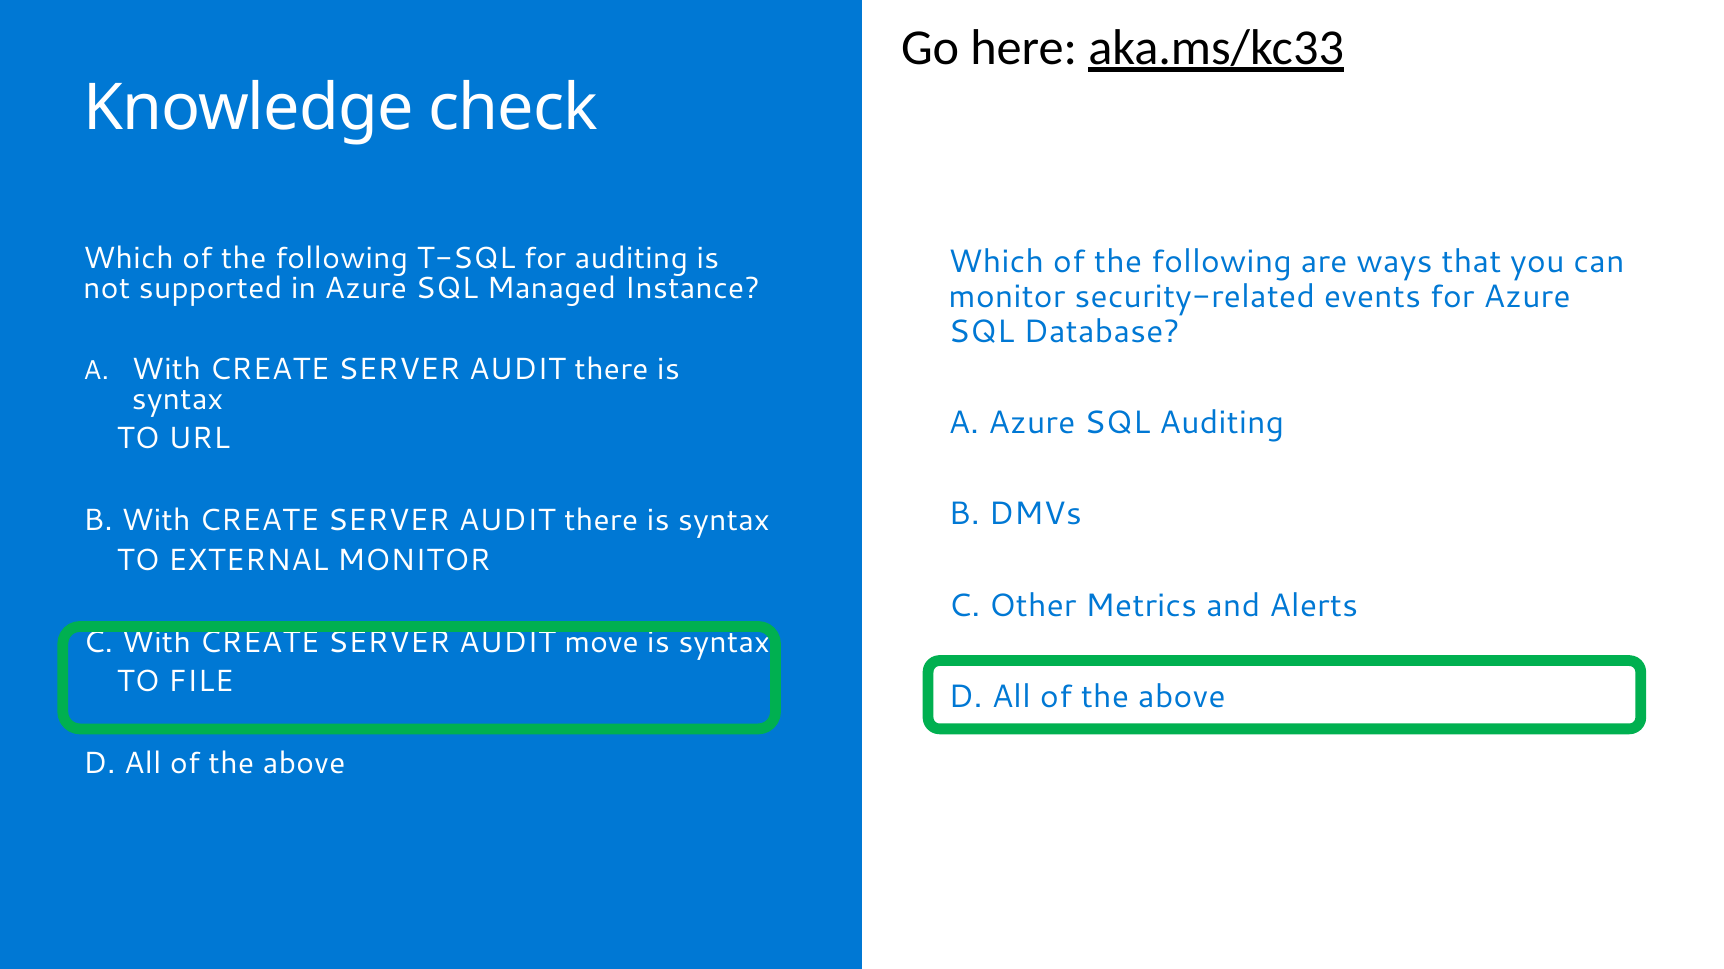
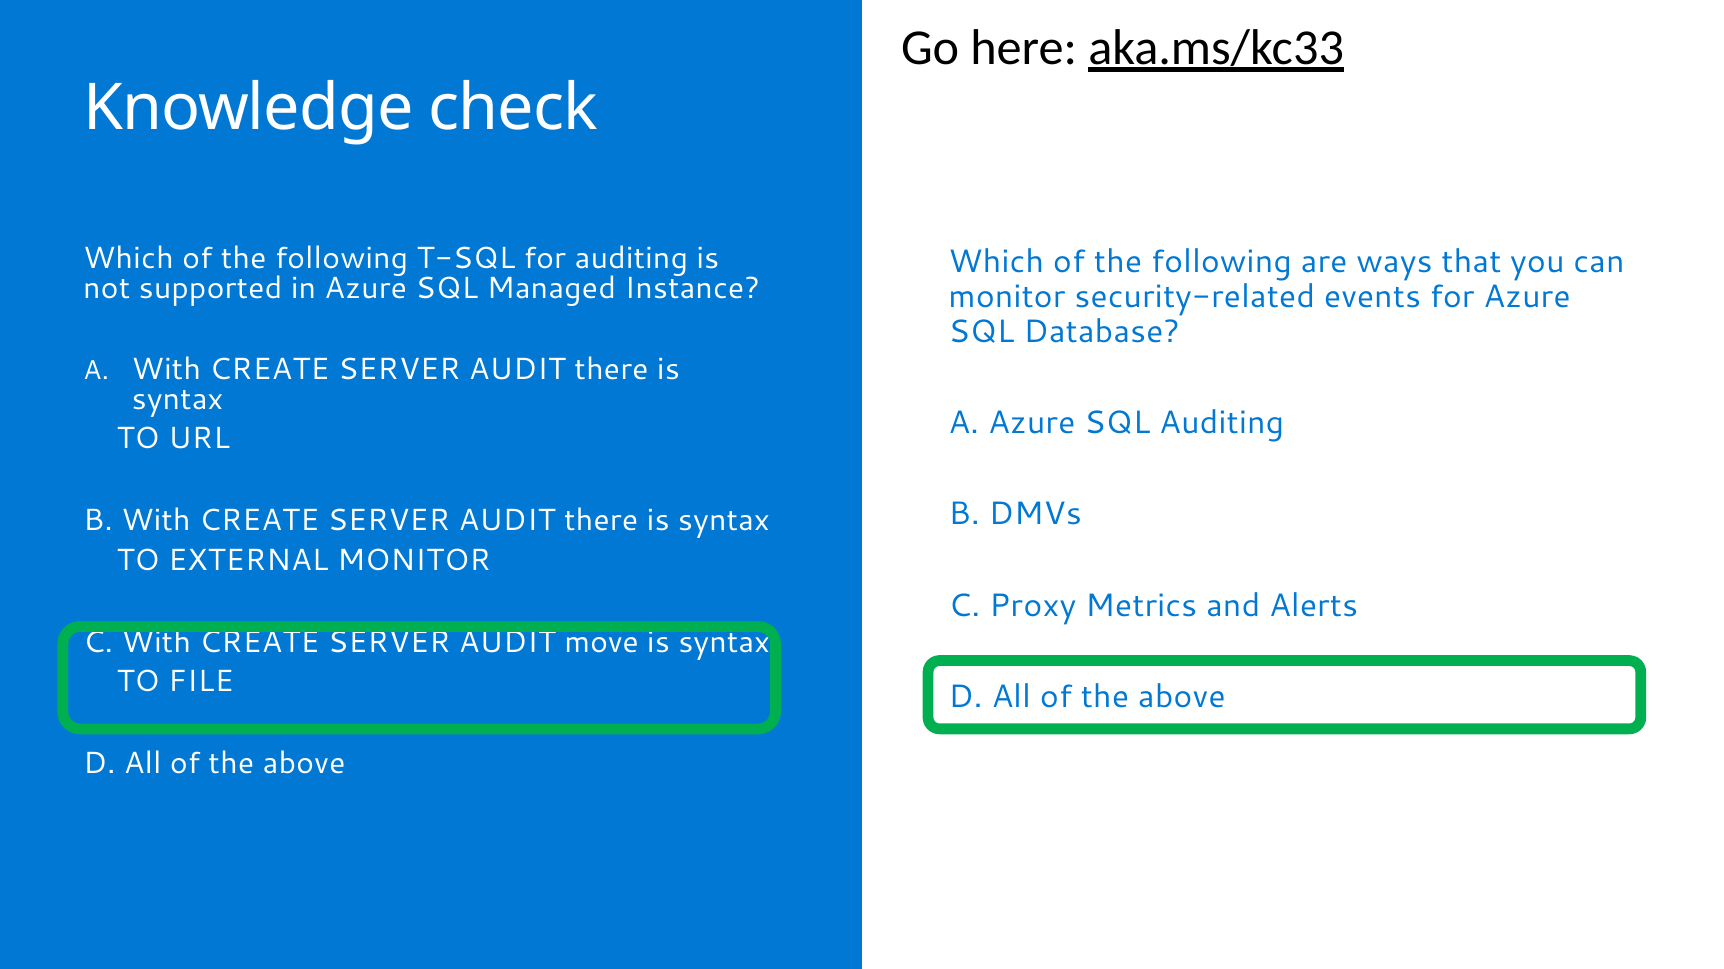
Other: Other -> Proxy (1033, 606)
